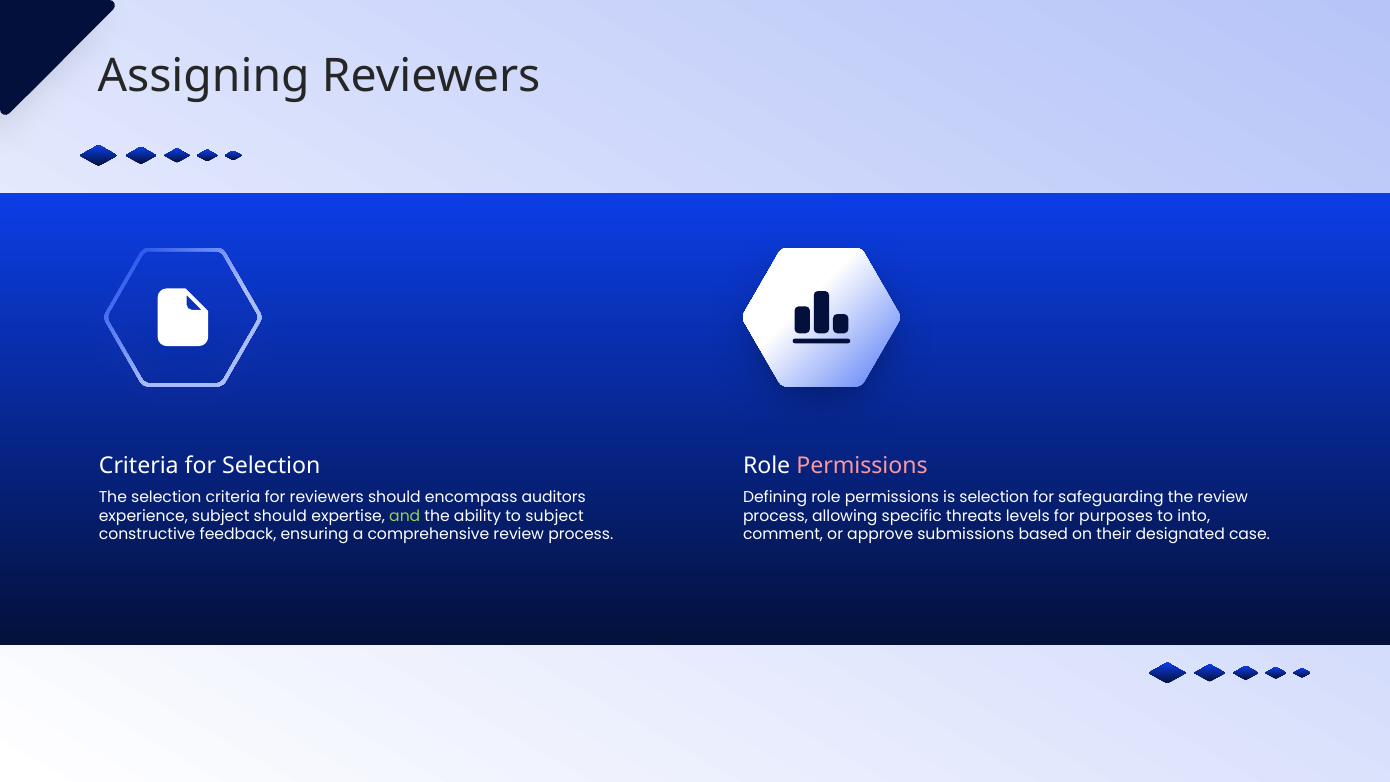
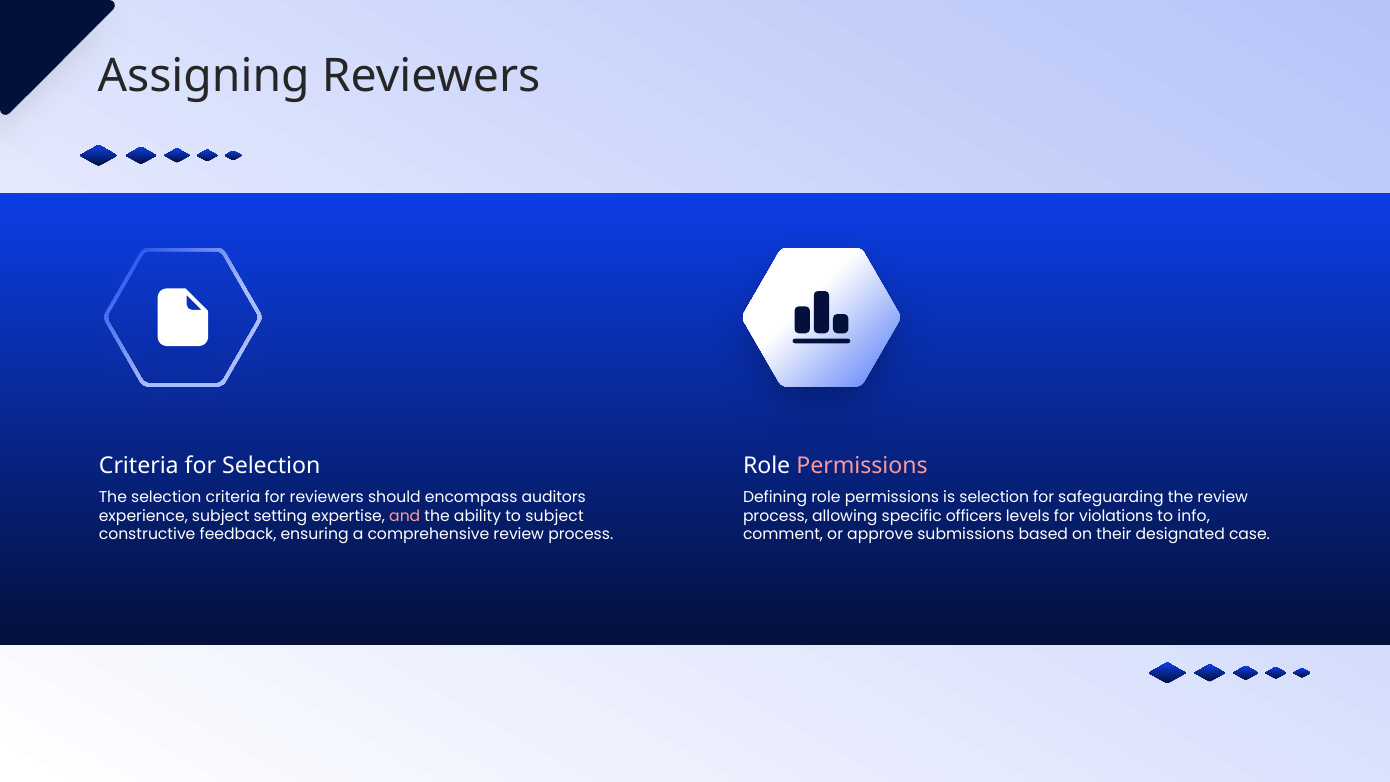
subject should: should -> setting (280, 516)
and colour: light green -> pink (405, 516)
threats: threats -> officers (974, 516)
purposes: purposes -> violations (1116, 516)
into: into -> info (1194, 516)
